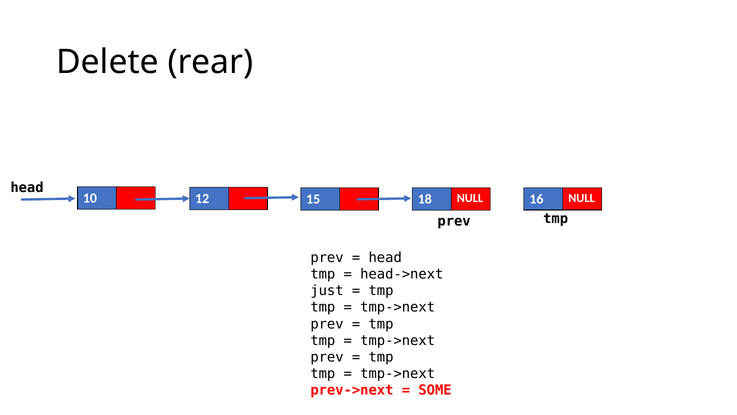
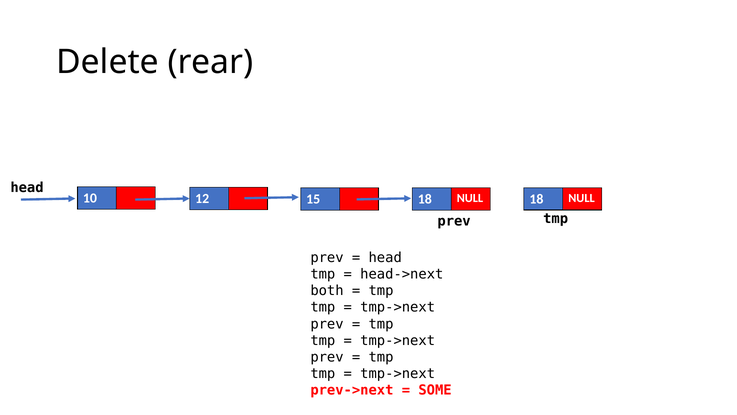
NULL 16: 16 -> 18 (536, 199)
just: just -> both (327, 290)
